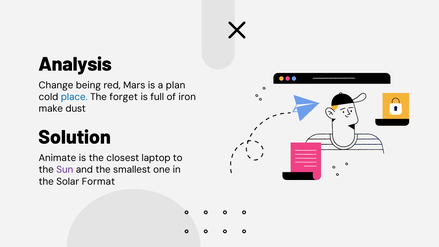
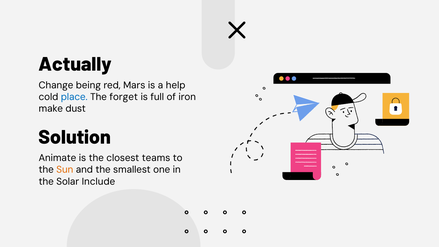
Analysis: Analysis -> Actually (75, 64)
plan: plan -> help (176, 85)
laptop: laptop -> teams (156, 158)
Sun colour: purple -> orange (65, 170)
Format: Format -> Include (98, 181)
